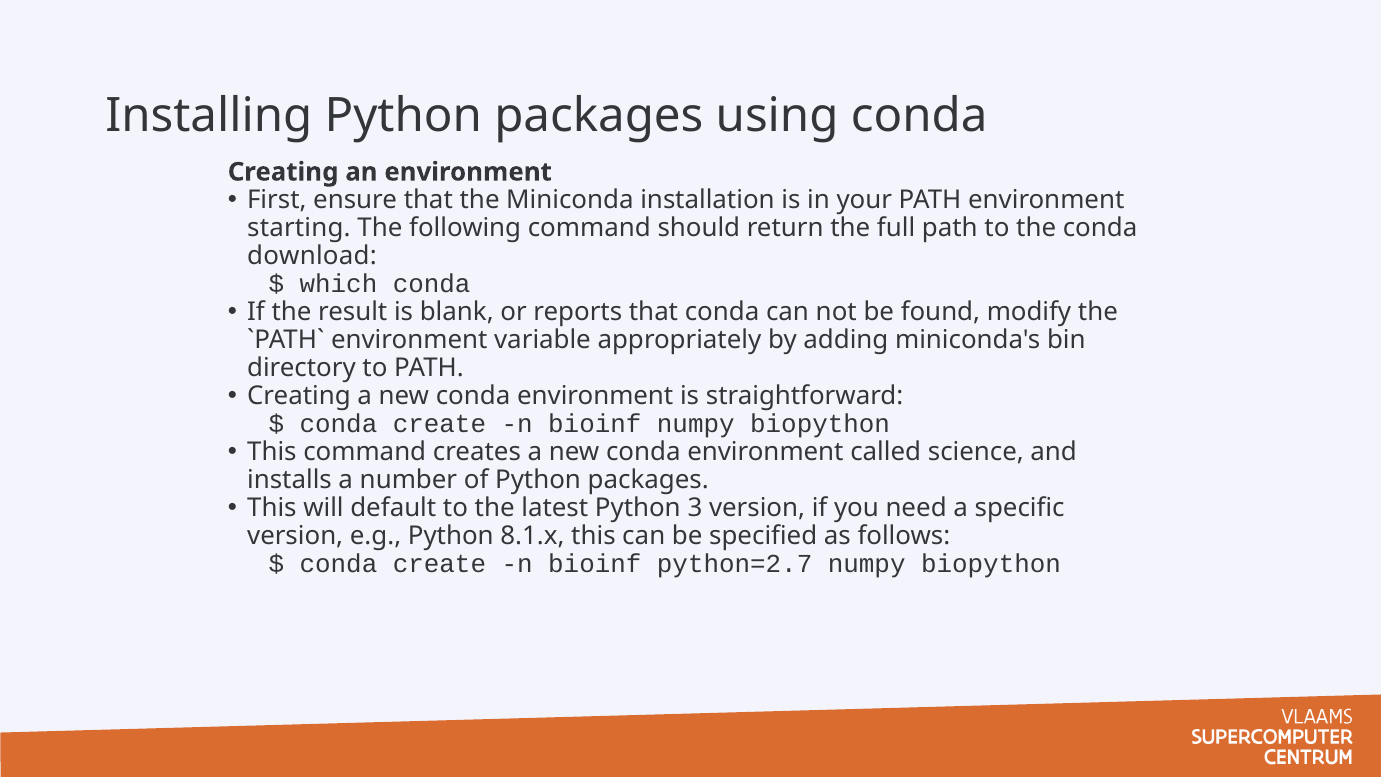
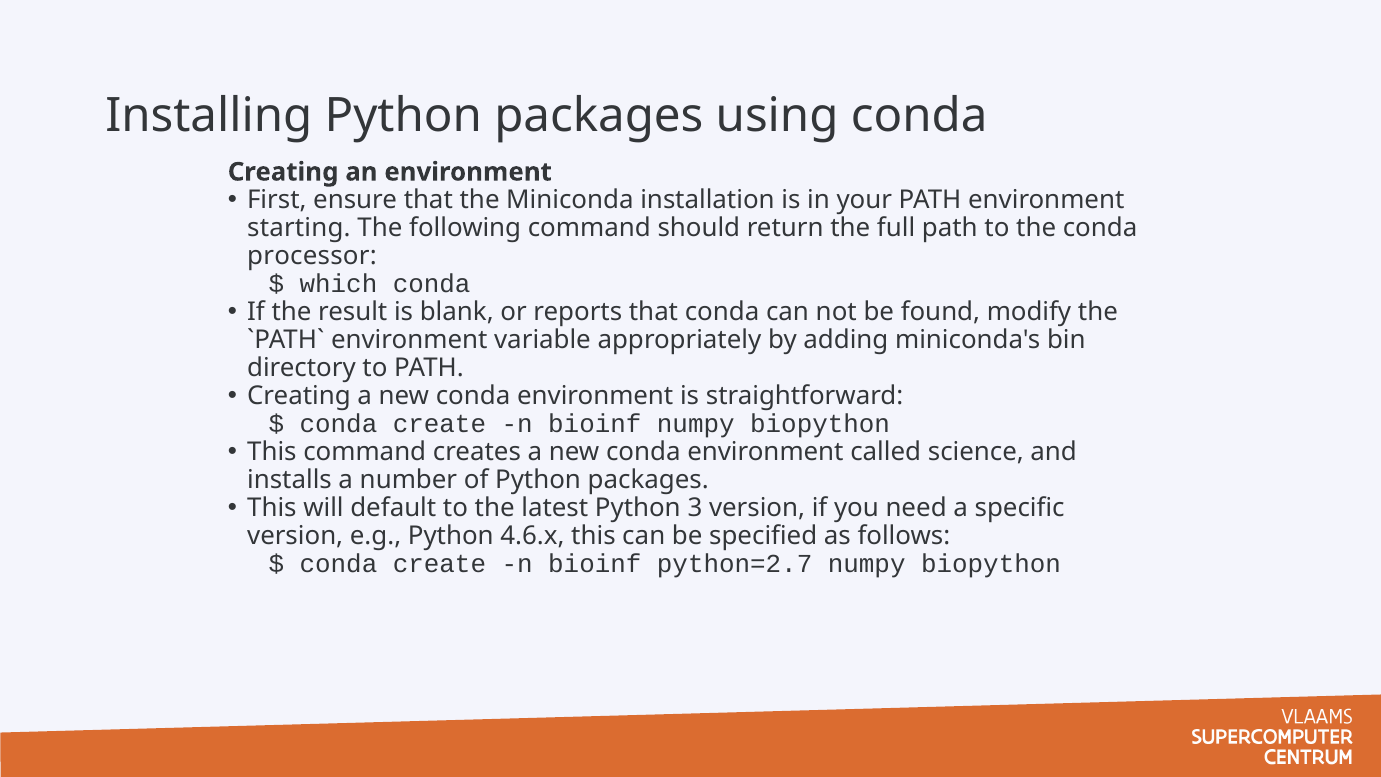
download: download -> processor (312, 256)
8.1.x: 8.1.x -> 4.6.x (532, 536)
